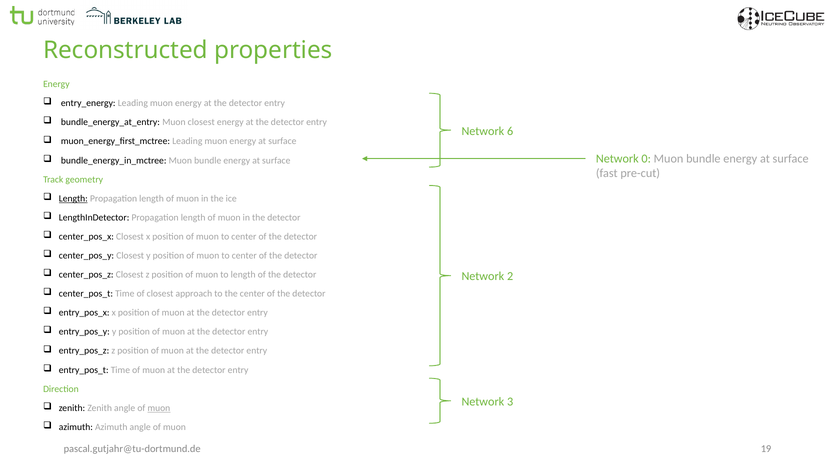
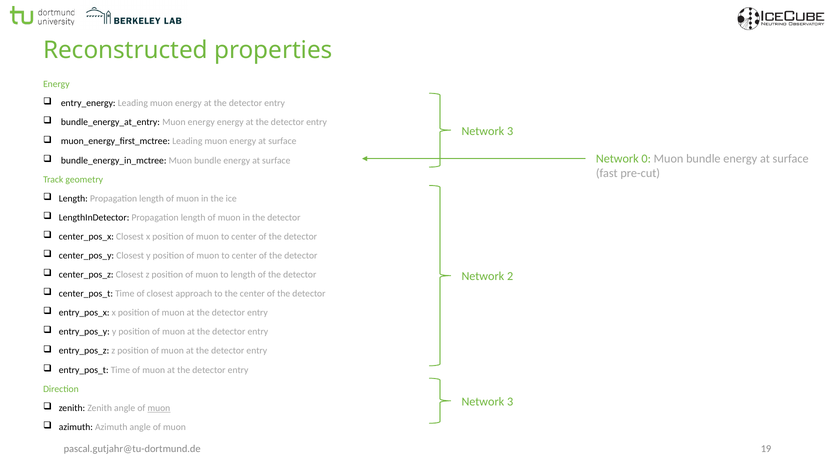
bundle_energy_at_entry Muon closest: closest -> energy (201, 122)
6: 6 -> 3 (510, 131)
Length underline: present -> none (73, 198)
